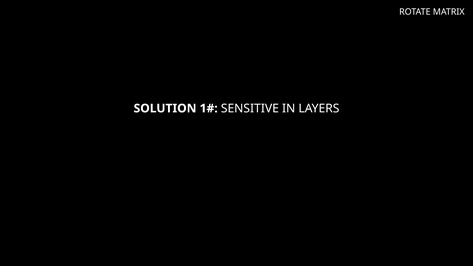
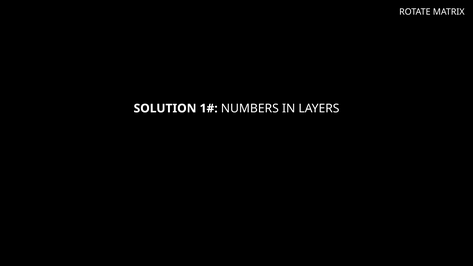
SENSITIVE: SENSITIVE -> NUMBERS (250, 108)
